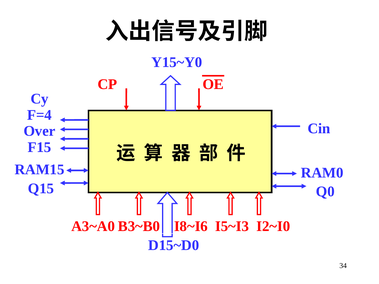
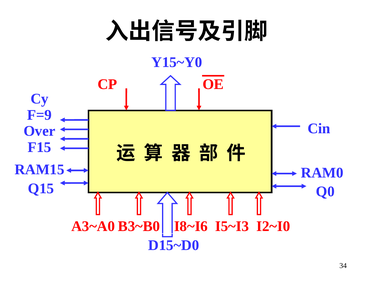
F=4: F=4 -> F=9 (39, 115)
